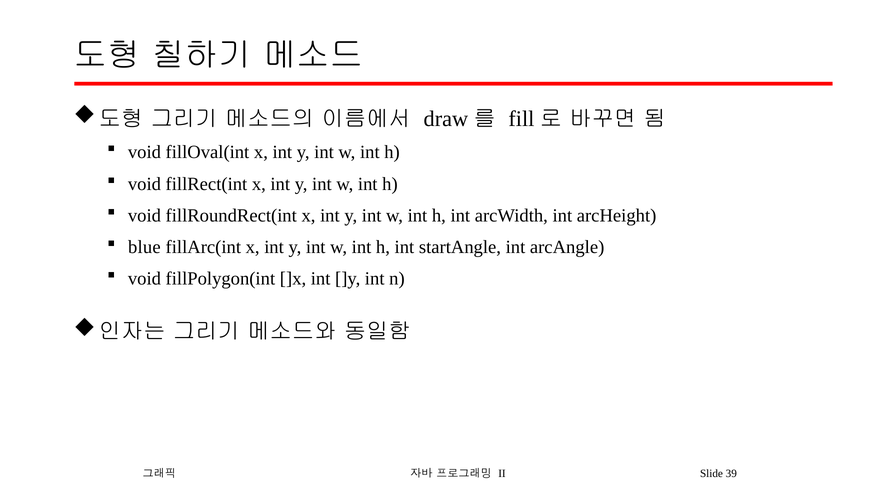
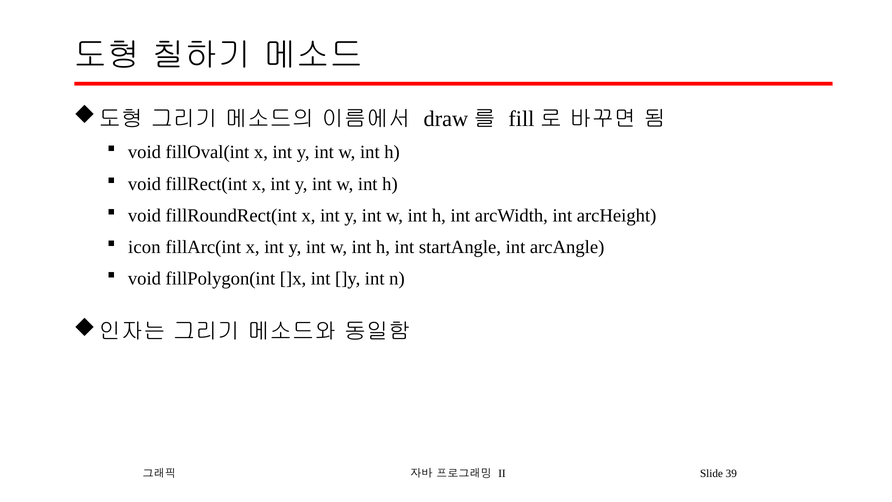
blue: blue -> icon (144, 247)
